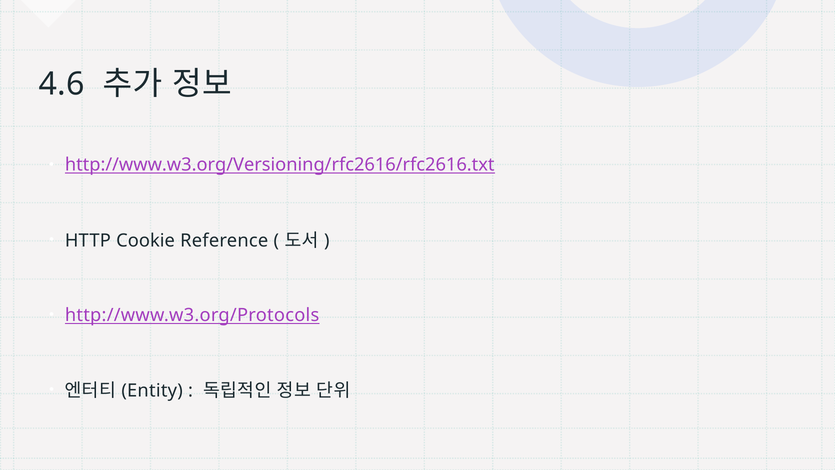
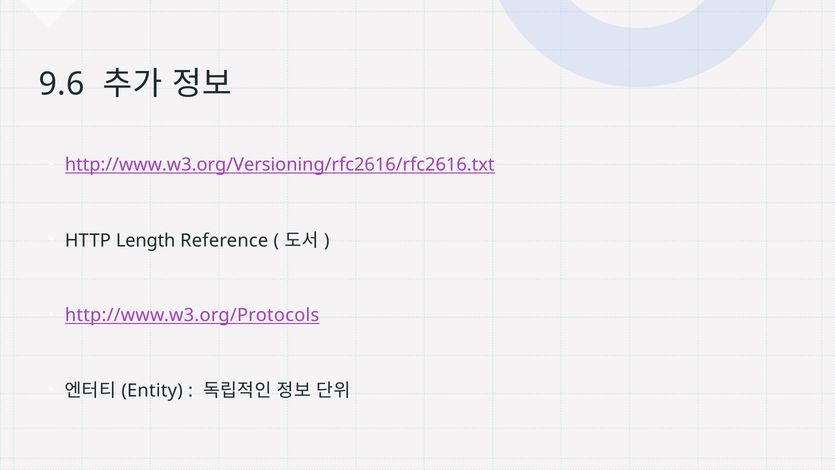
4.6: 4.6 -> 9.6 (62, 84)
Cookie: Cookie -> Length (146, 241)
